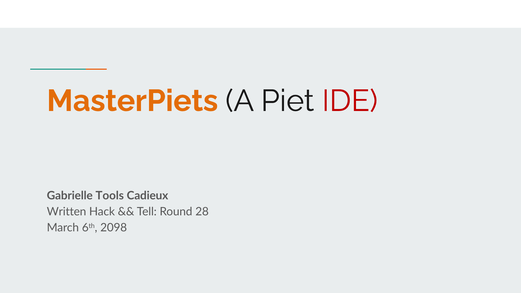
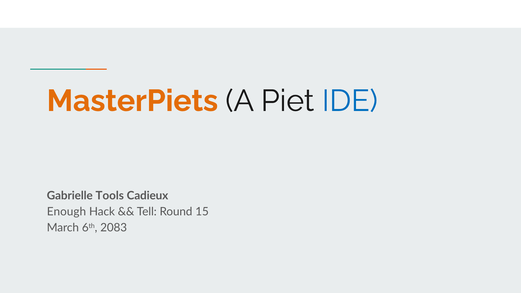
IDE colour: red -> blue (350, 101)
Written: Written -> Enough (66, 212)
28: 28 -> 15 (202, 212)
2098: 2098 -> 2083 (114, 228)
